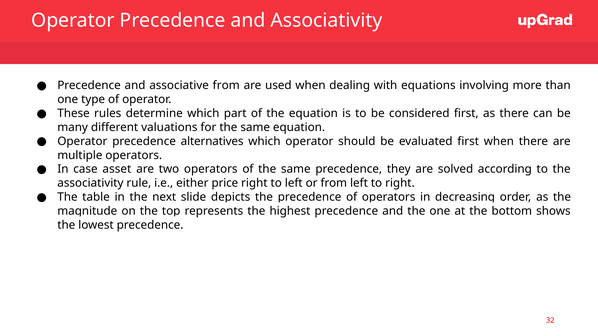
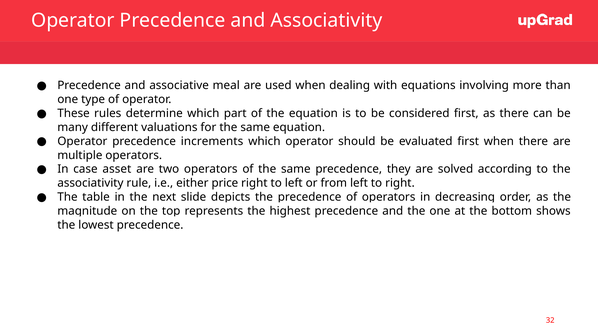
associative from: from -> meal (226, 86)
alternatives: alternatives -> increments (212, 141)
